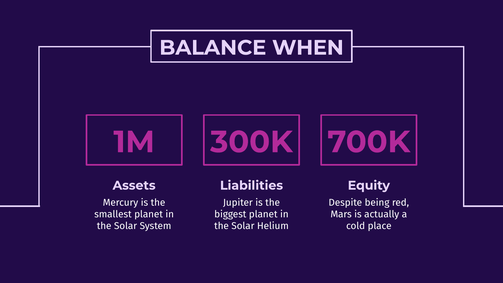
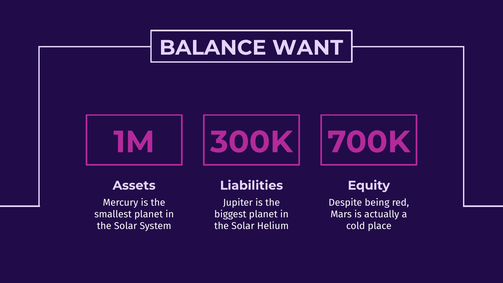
WHEN: WHEN -> WANT (308, 48)
